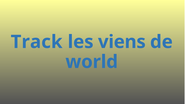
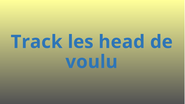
viens: viens -> head (122, 42)
world: world -> voulu (92, 62)
